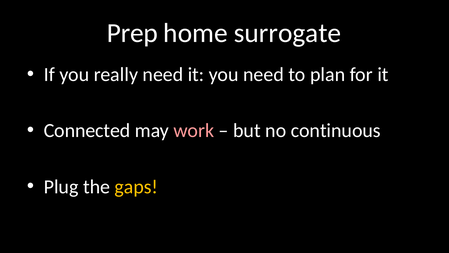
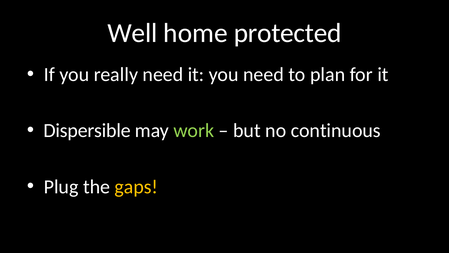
Prep: Prep -> Well (132, 33)
surrogate: surrogate -> protected (288, 33)
Connected: Connected -> Dispersible (87, 131)
work colour: pink -> light green (194, 131)
